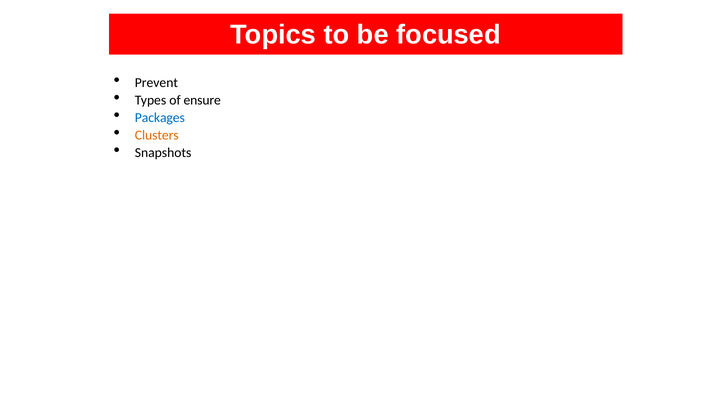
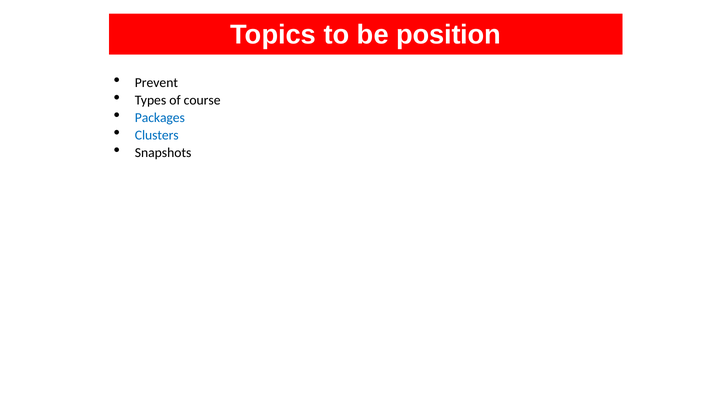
focused: focused -> position (449, 35)
ensure: ensure -> course (202, 100)
Clusters colour: orange -> blue (157, 135)
